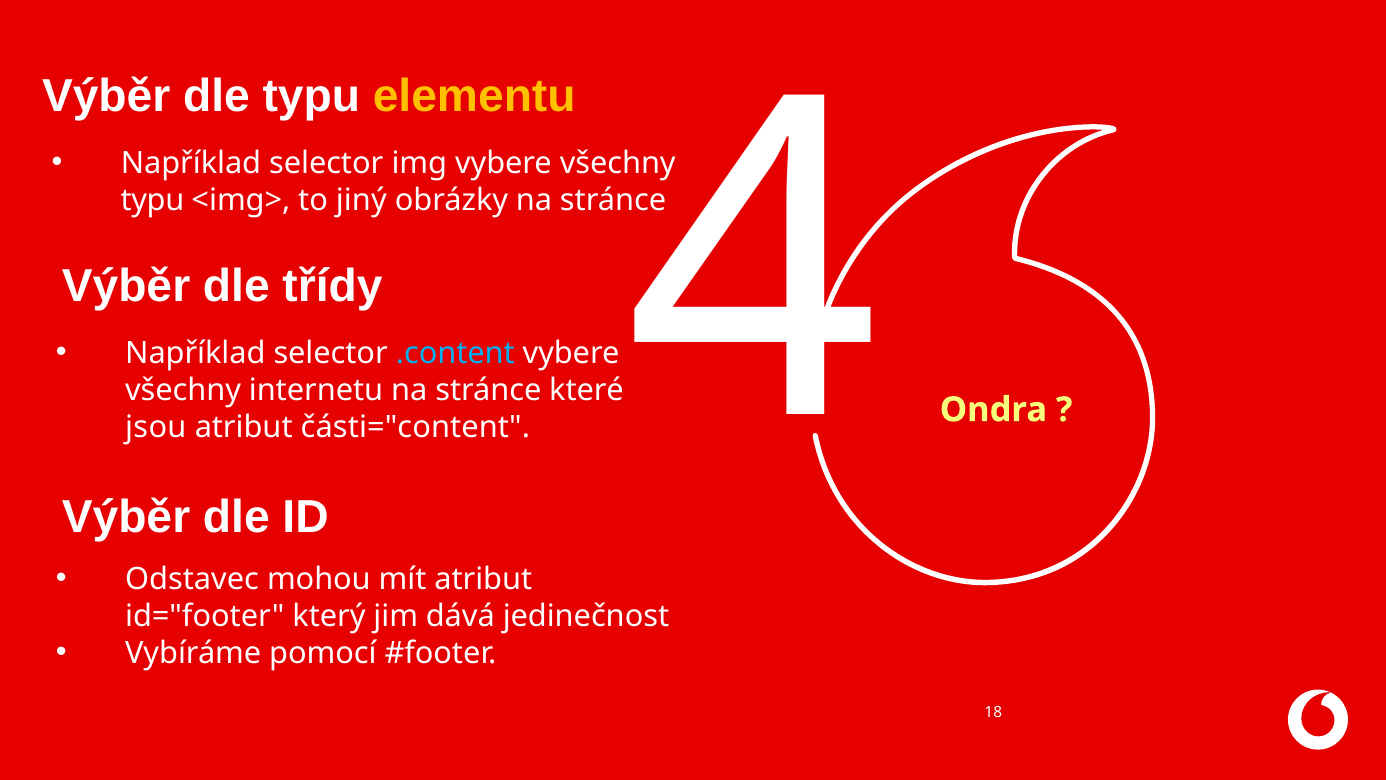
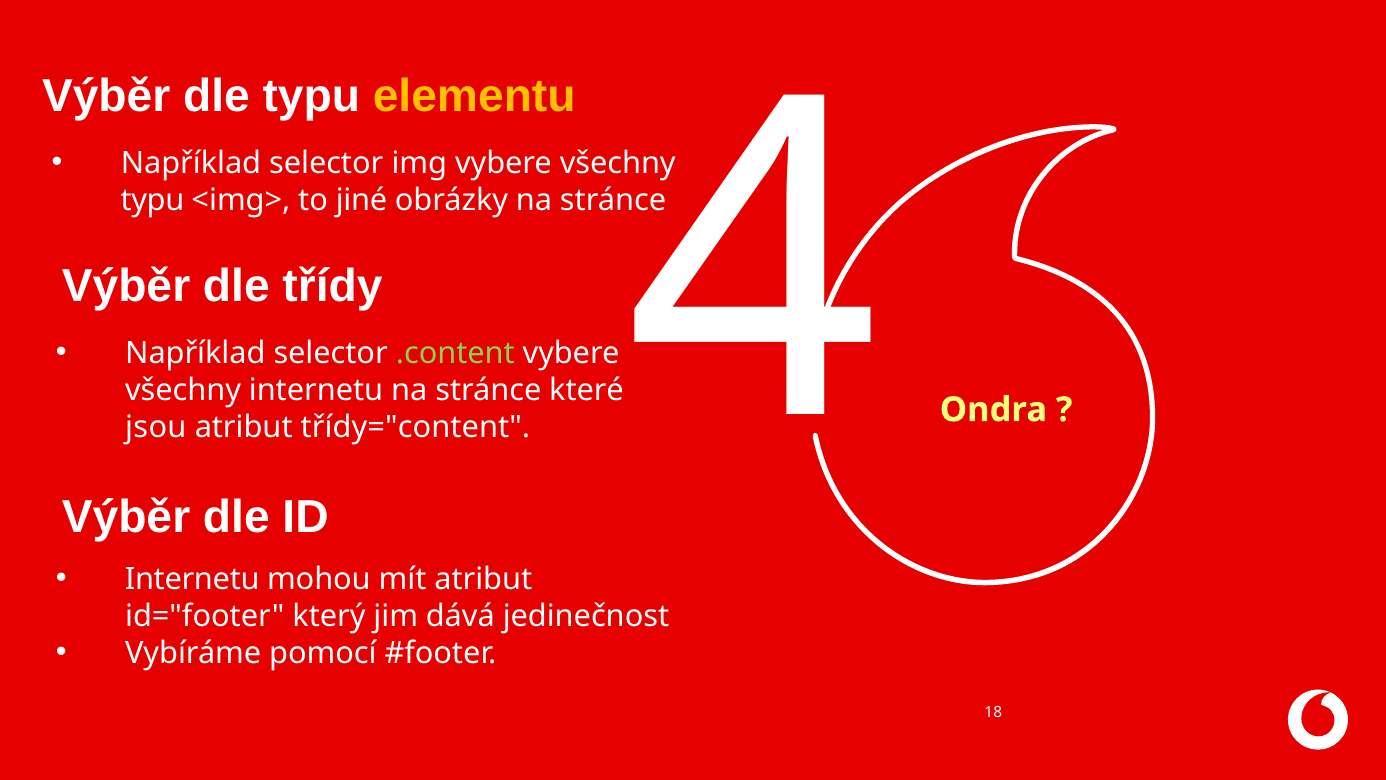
jiný: jiný -> jiné (361, 200)
.content colour: light blue -> light green (455, 353)
části="content: části="content -> třídy="content (415, 427)
Odstavec: Odstavec -> Internetu (192, 579)
